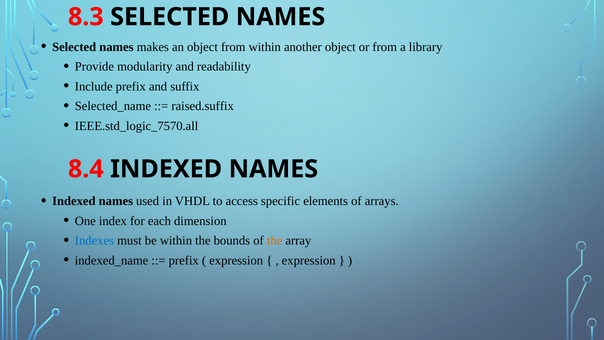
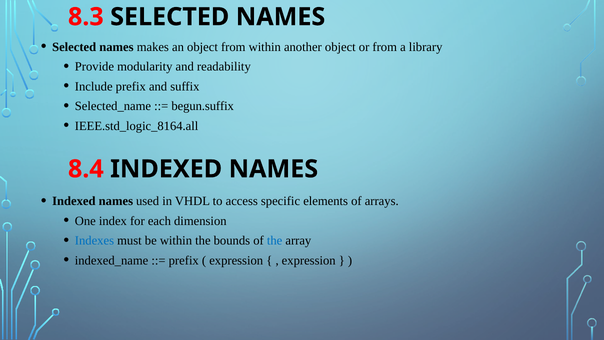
raised.suffix: raised.suffix -> begun.suffix (203, 106)
IEEE.std_logic_7570.all: IEEE.std_logic_7570.all -> IEEE.std_logic_8164.all (137, 126)
the colour: orange -> blue (275, 240)
